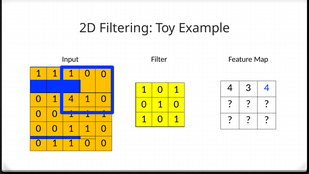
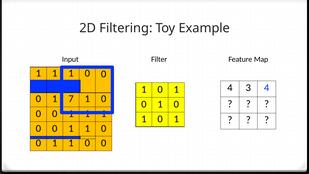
1 4: 4 -> 7 (71, 99)
